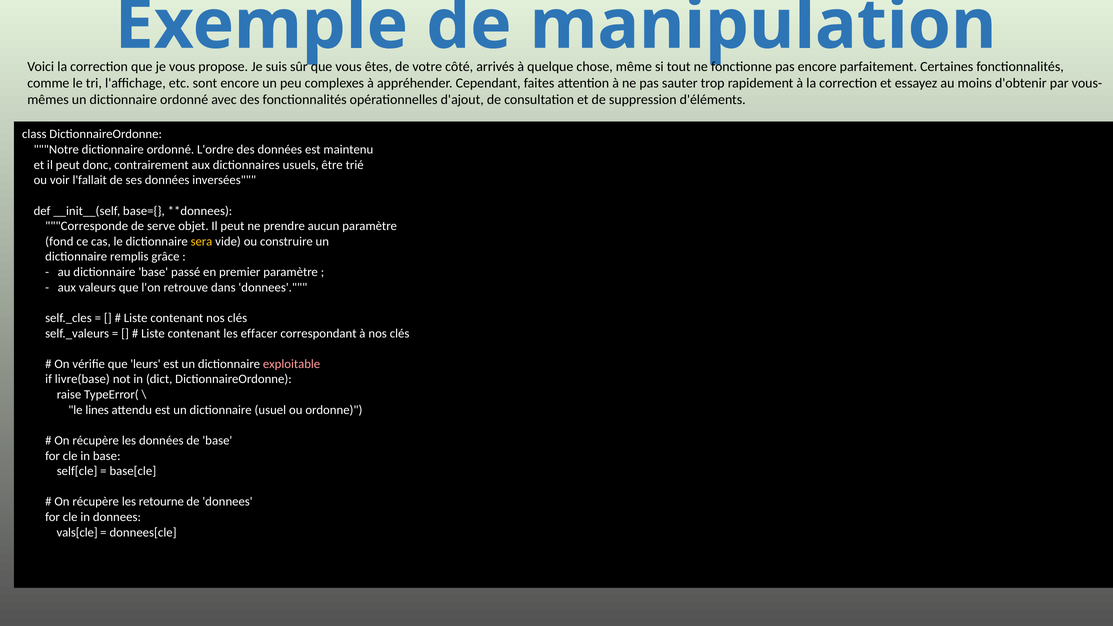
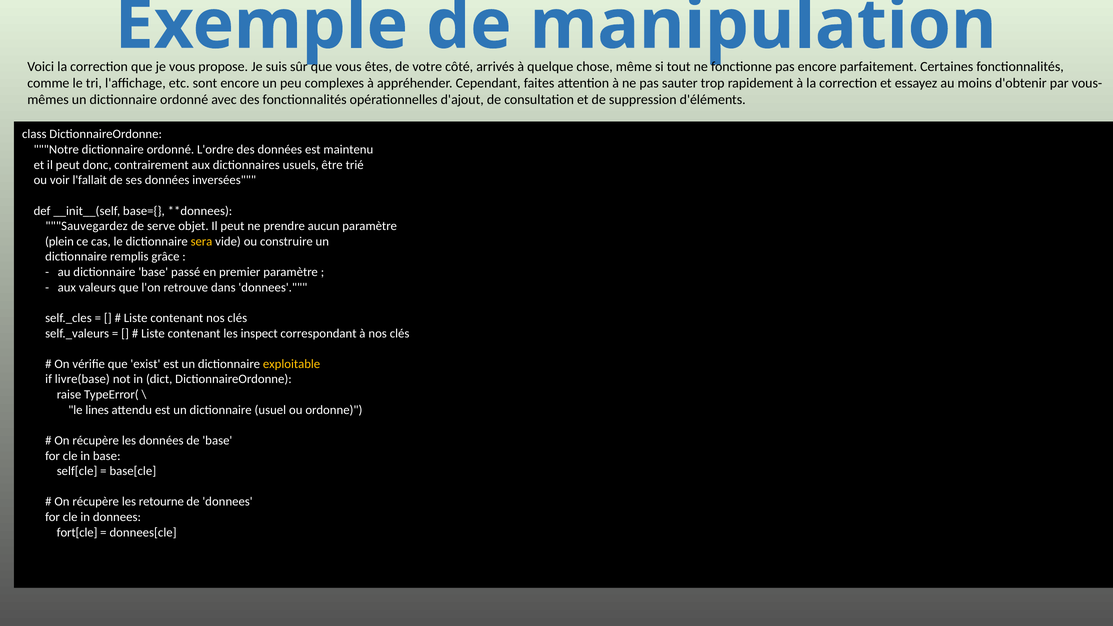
Corresponde: Corresponde -> Sauvegardez (87, 226)
fond: fond -> plein (59, 241)
effacer: effacer -> inspect (259, 333)
leurs: leurs -> exist (145, 364)
exploitable colour: pink -> yellow (292, 364)
vals[cle: vals[cle -> fort[cle (77, 532)
